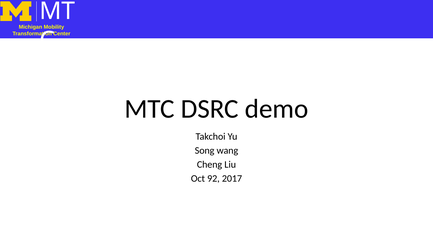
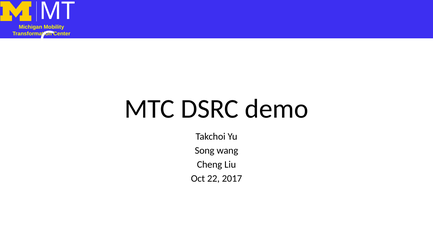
92: 92 -> 22 (213, 178)
